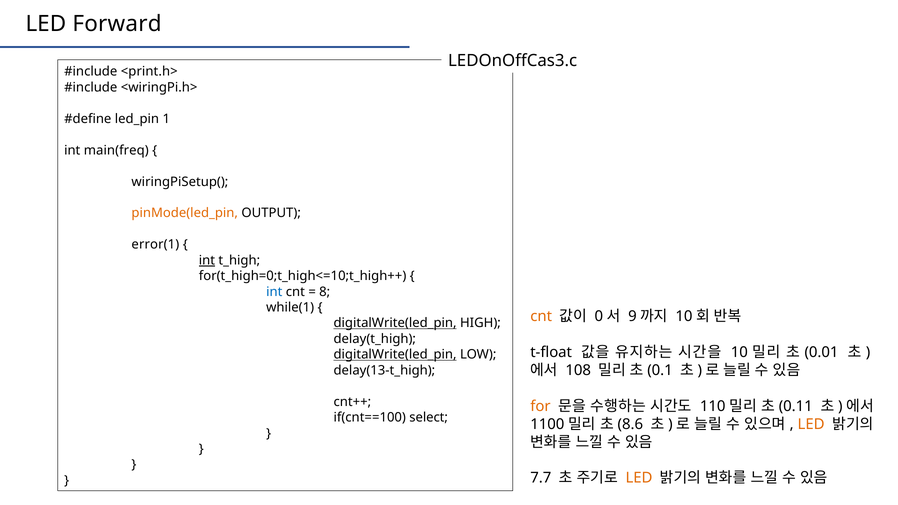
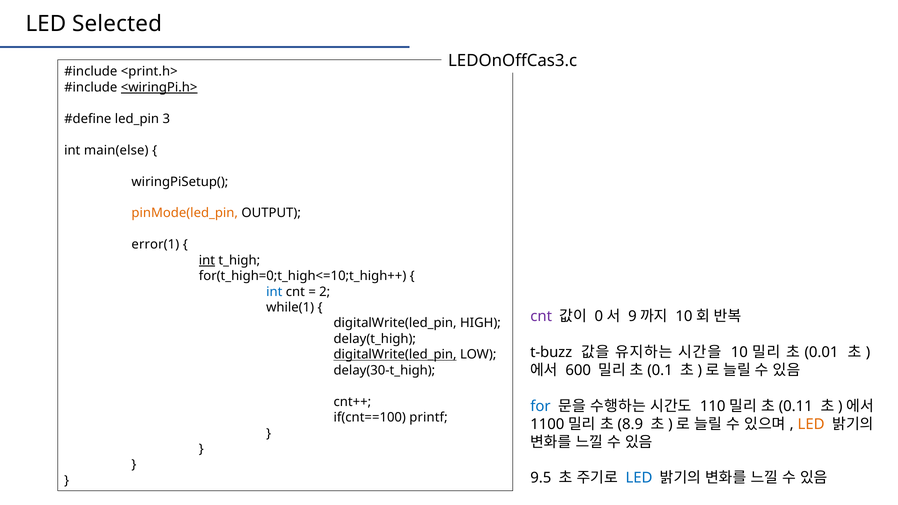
Forward: Forward -> Selected (117, 24)
<wiringPi.h> underline: none -> present (159, 87)
1: 1 -> 3 (166, 119)
main(freq: main(freq -> main(else (116, 150)
8: 8 -> 2 (325, 292)
cnt colour: orange -> purple (541, 317)
digitalWrite(led_pin underline: present -> none (395, 323)
t-float: t-float -> t-buzz (551, 352)
108: 108 -> 600 (578, 370)
delay(13-t_high: delay(13-t_high -> delay(30-t_high (384, 370)
for colour: orange -> blue (540, 406)
select: select -> printf (429, 418)
8.6: 8.6 -> 8.9 (630, 424)
7.7: 7.7 -> 9.5 (541, 478)
LED colour: orange -> blue (639, 478)
